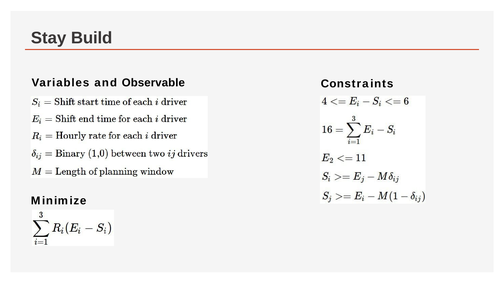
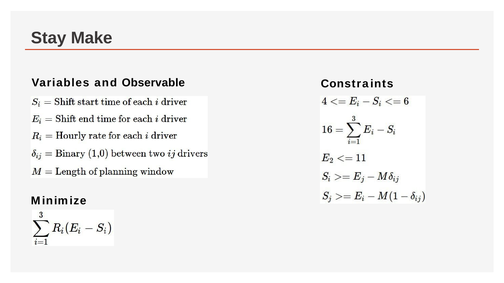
Build: Build -> Make (92, 38)
